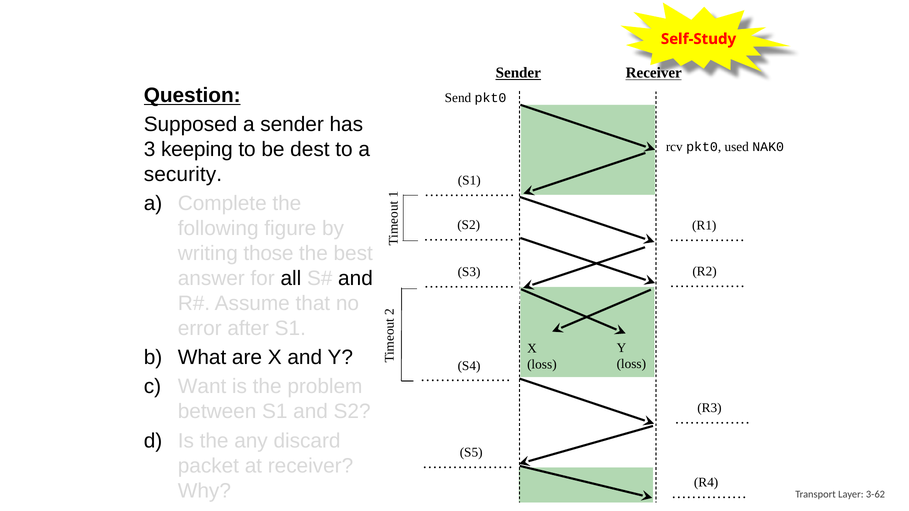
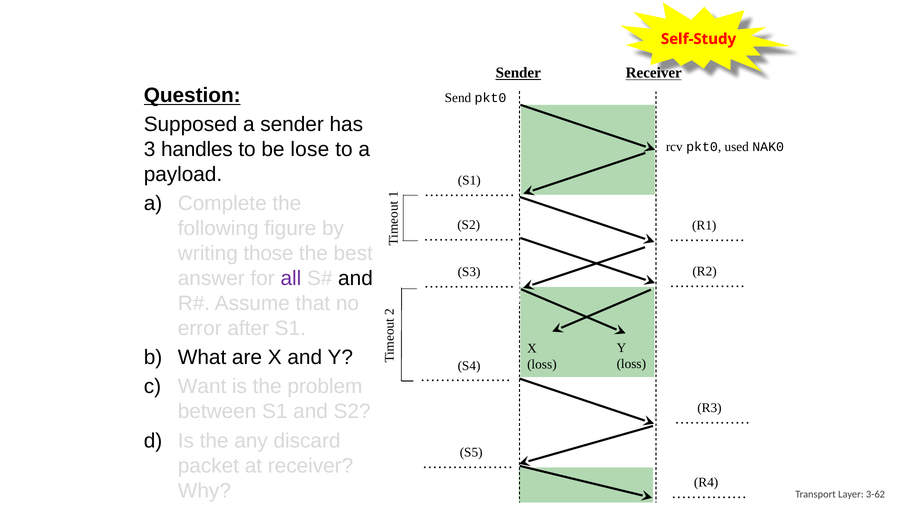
keeping: keeping -> handles (197, 149)
dest: dest -> lose (310, 149)
security: security -> payload (183, 174)
all colour: black -> purple (291, 279)
